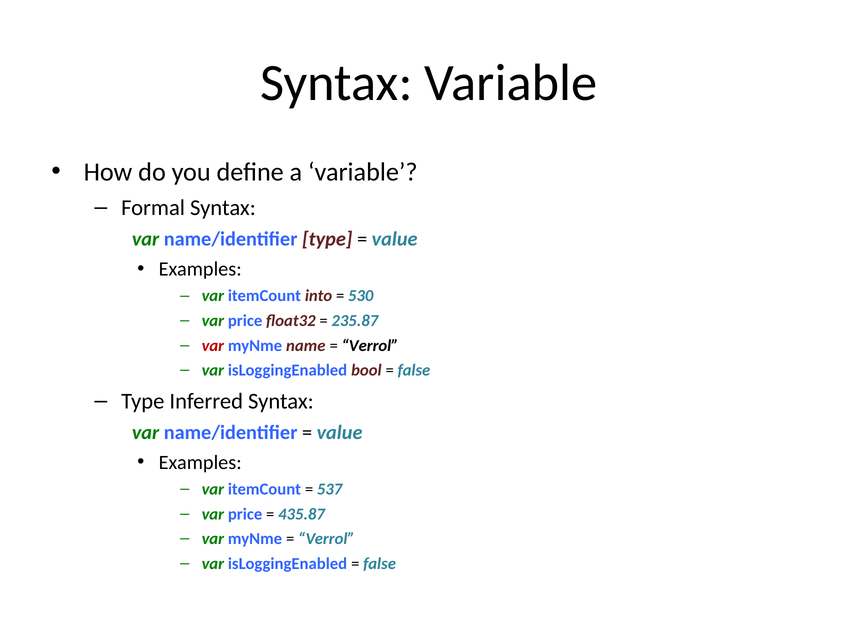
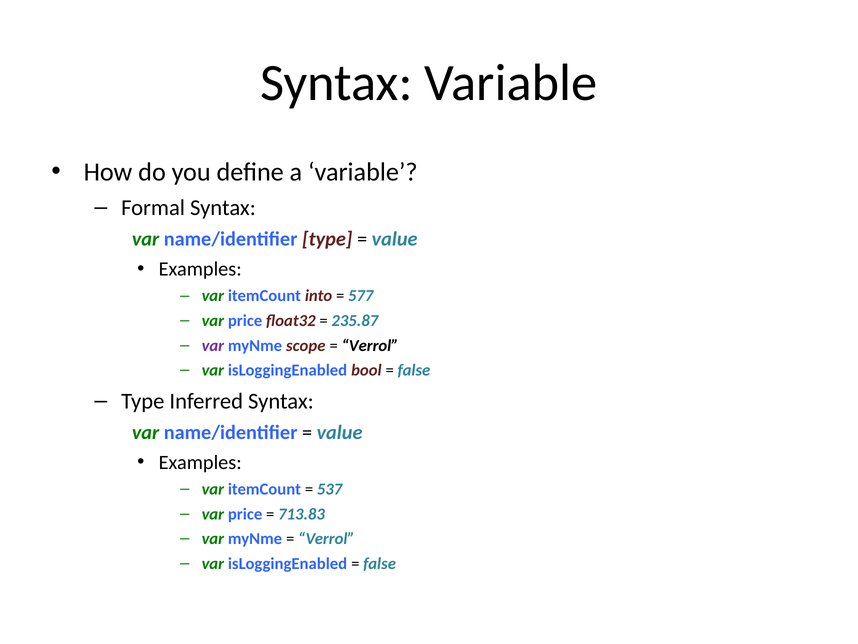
530: 530 -> 577 (361, 296)
var colour: red -> purple (213, 345)
name: name -> scope (306, 345)
435.87: 435.87 -> 713.83 (302, 514)
